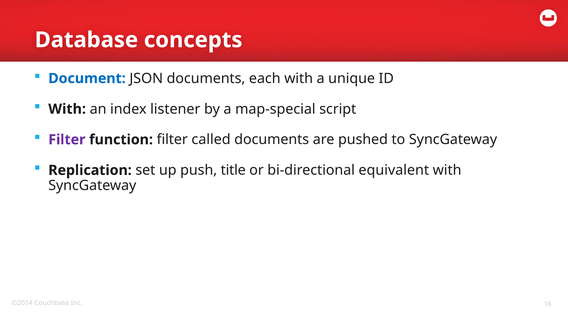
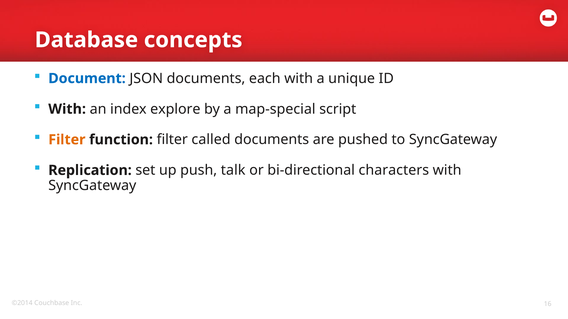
listener: listener -> explore (175, 109)
Filter colour: purple -> orange (67, 140)
title: title -> talk (233, 171)
equivalent: equivalent -> characters (394, 171)
